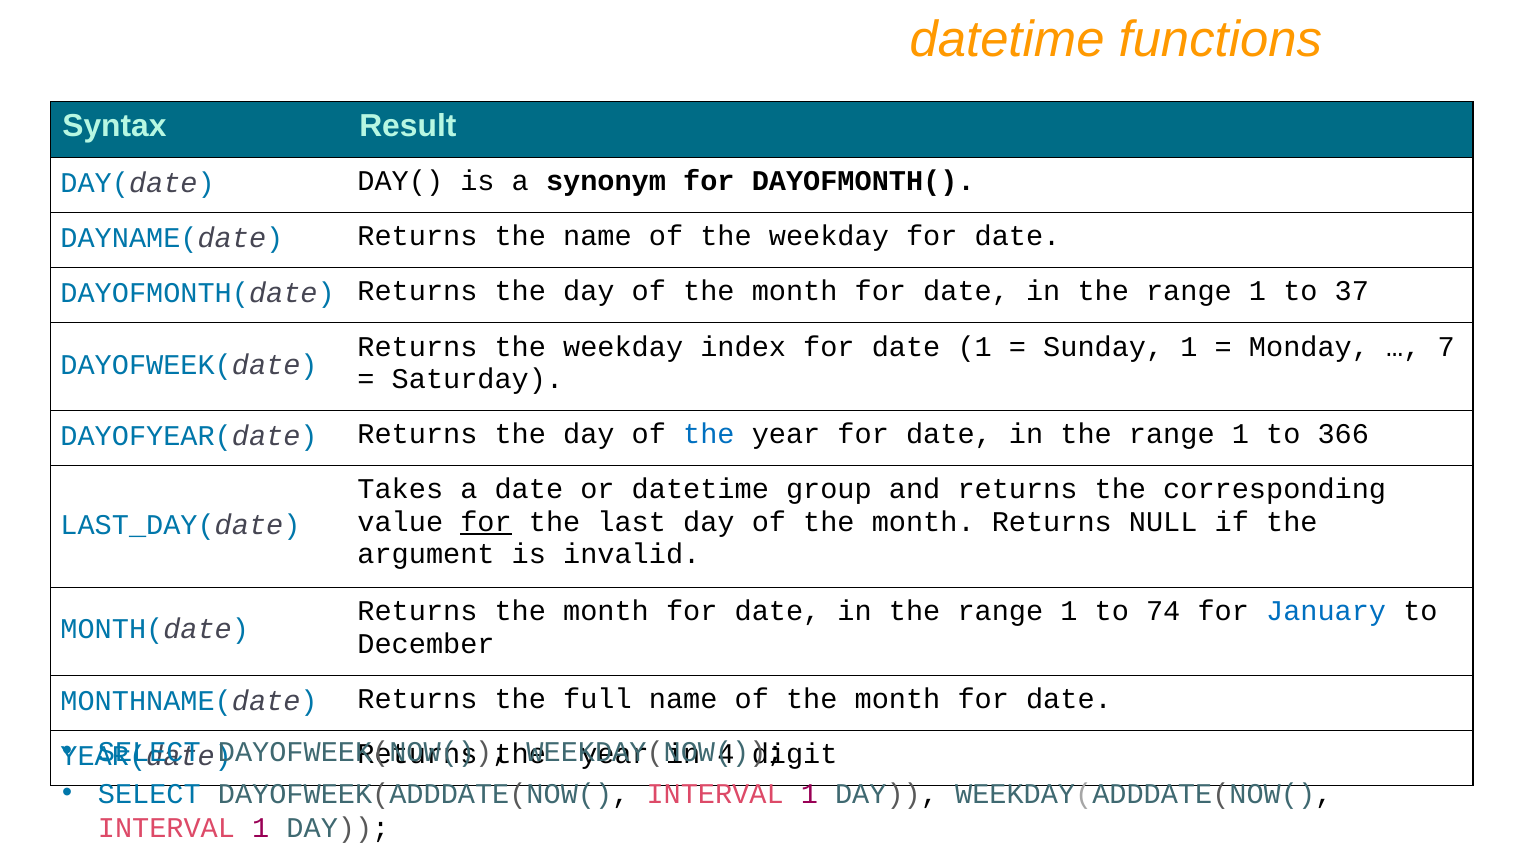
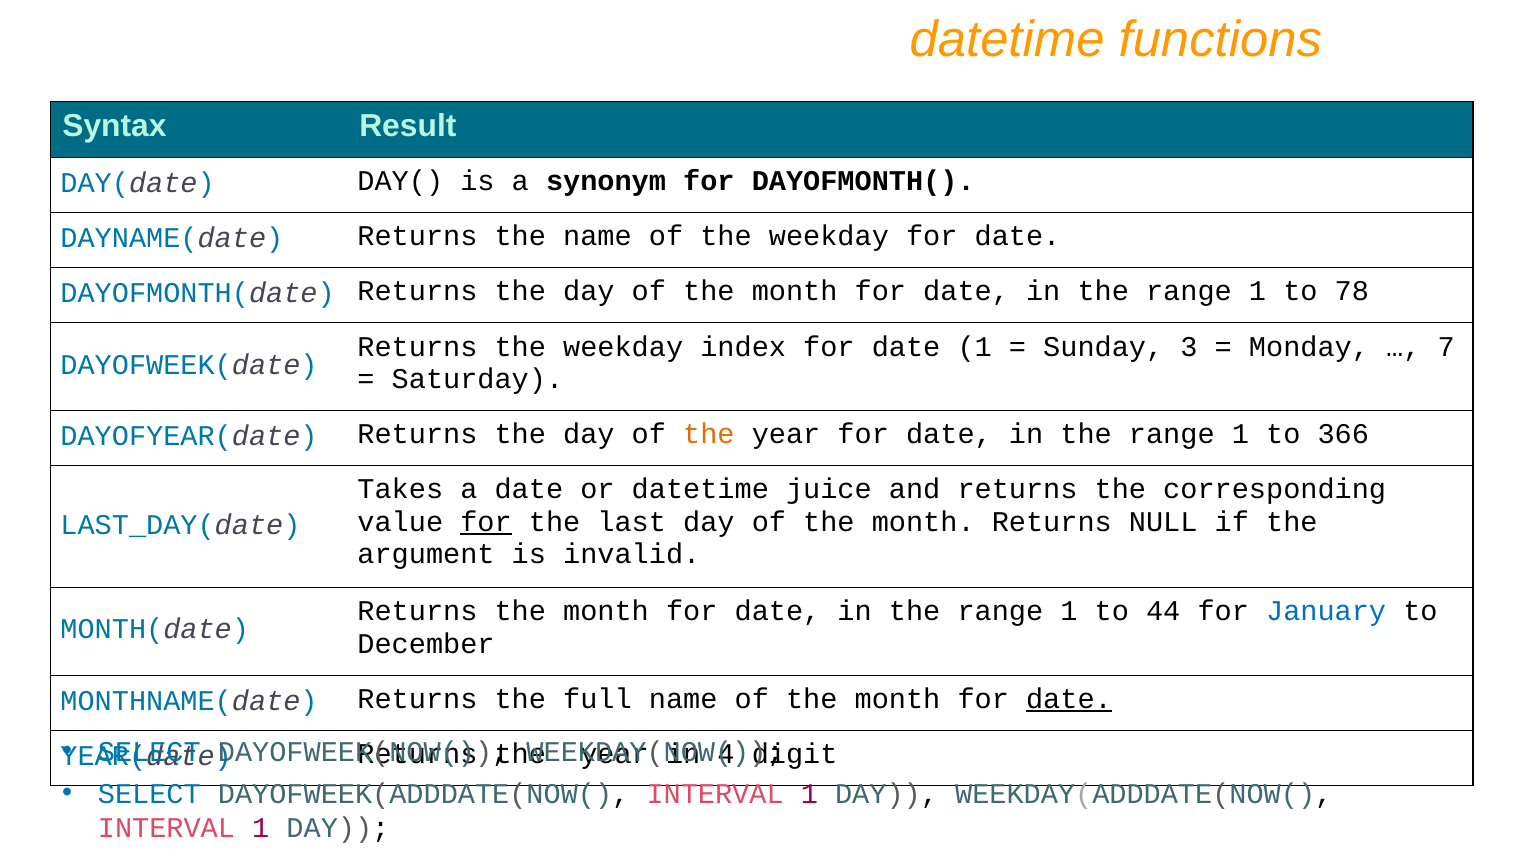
37: 37 -> 78 (1352, 291)
Sunday 1: 1 -> 3 (1189, 347)
the colour: blue -> orange (709, 434)
group: group -> juice (829, 490)
74: 74 -> 44 (1163, 612)
date underline: none -> present (1069, 699)
